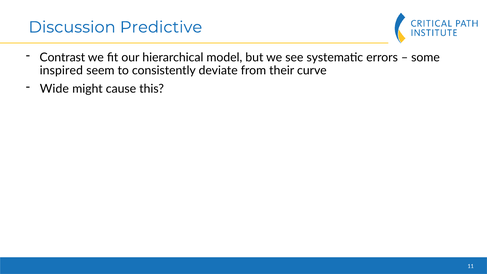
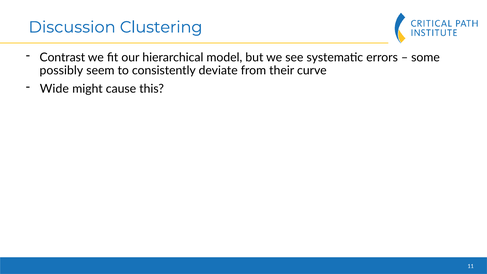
Predictive: Predictive -> Clustering (161, 27)
inspired: inspired -> possibly (61, 71)
